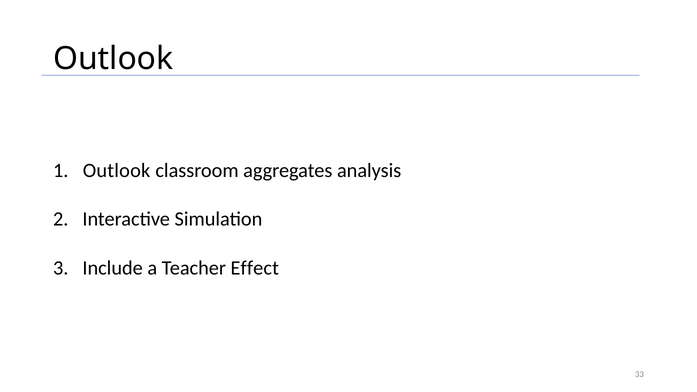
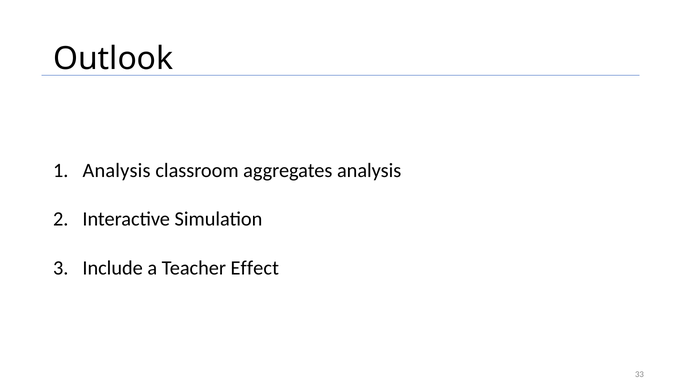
Outlook: Outlook -> Analysis (117, 170)
